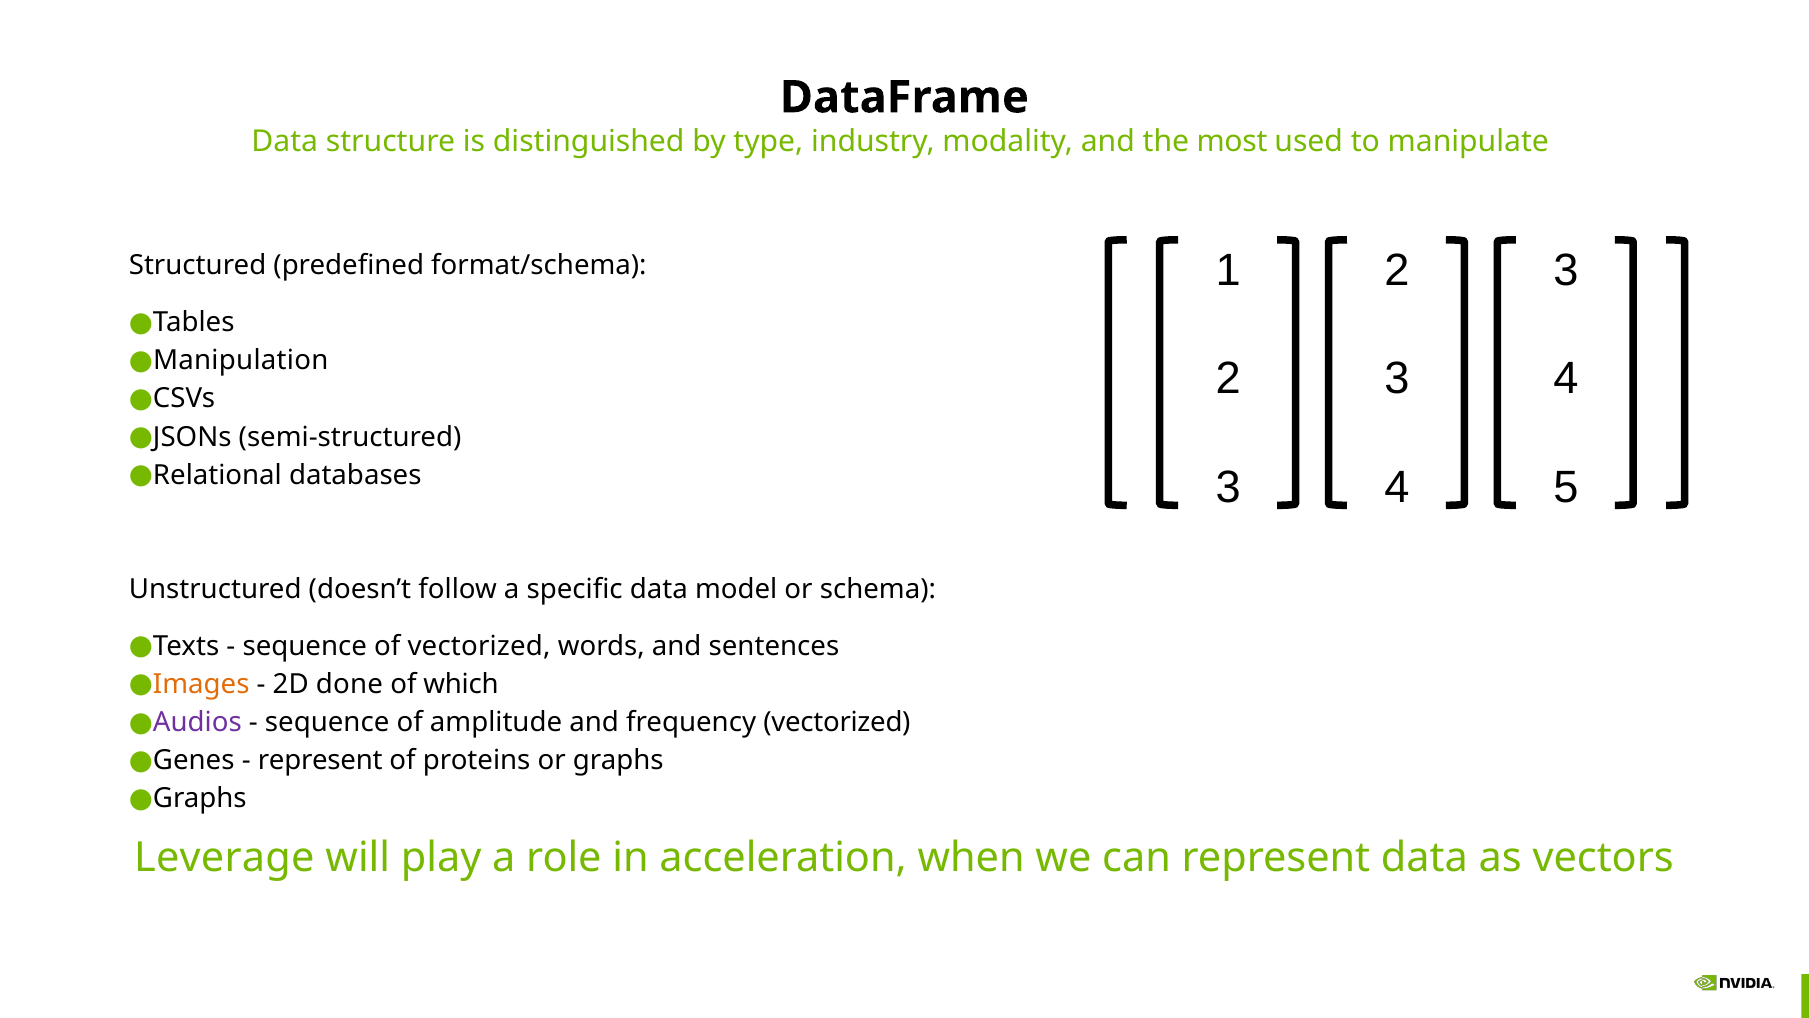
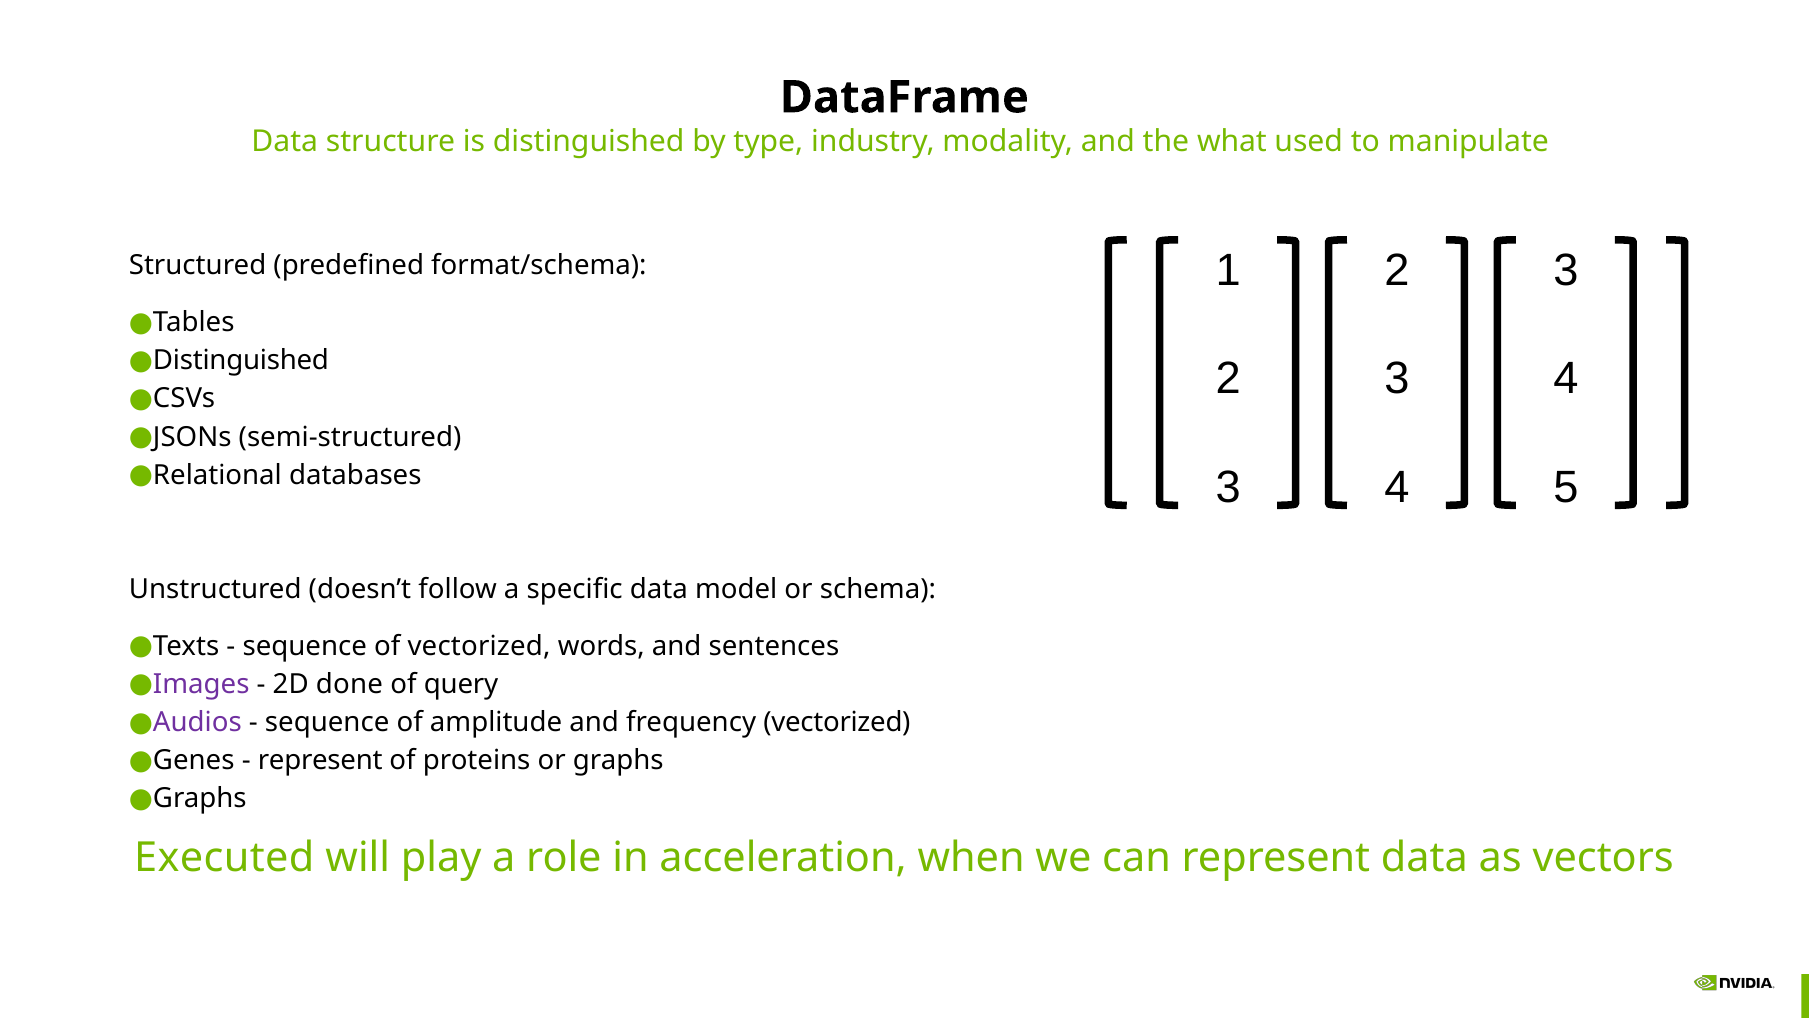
most: most -> what (1232, 141)
Manipulation: Manipulation -> Distinguished (241, 361)
Images colour: orange -> purple (201, 684)
which: which -> query (461, 684)
Leverage: Leverage -> Executed (224, 857)
